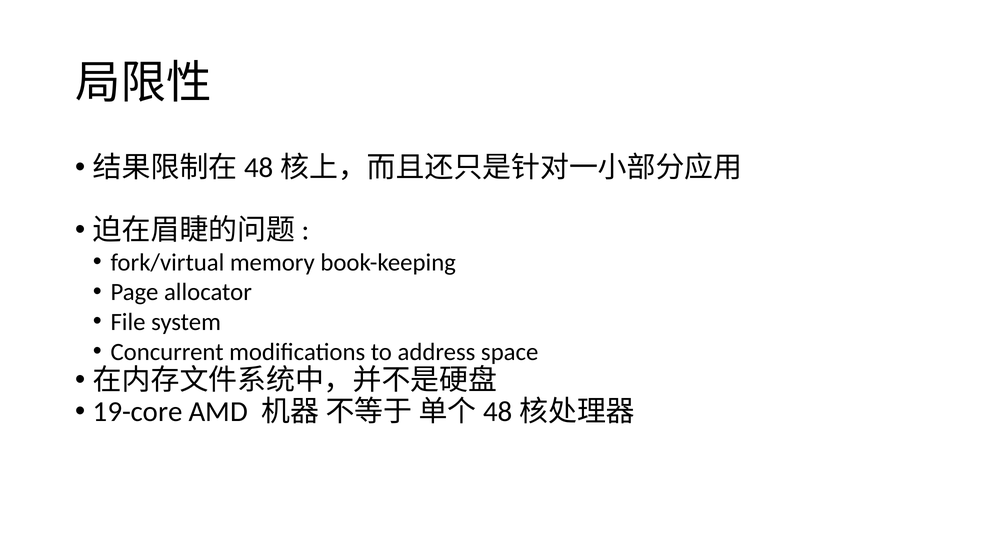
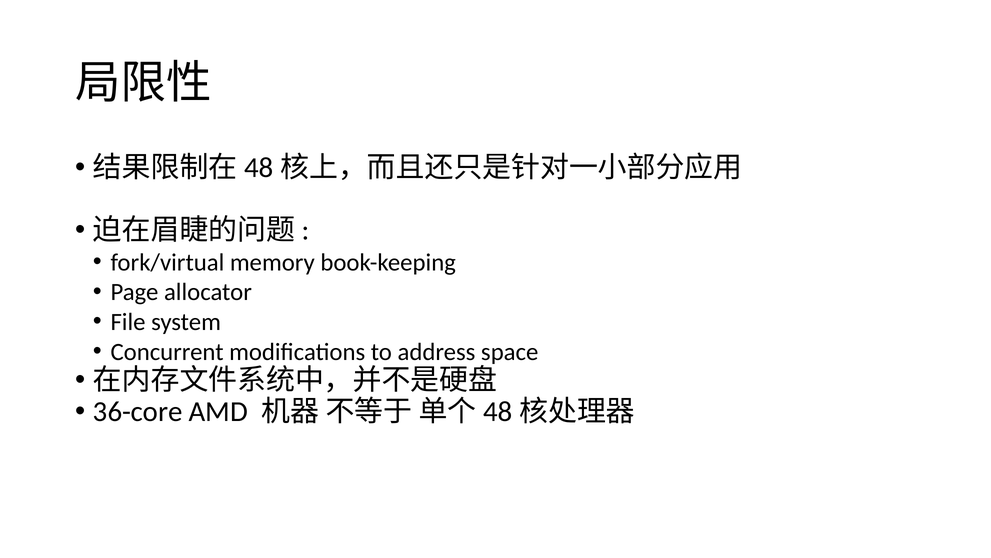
19-core: 19-core -> 36-core (138, 411)
